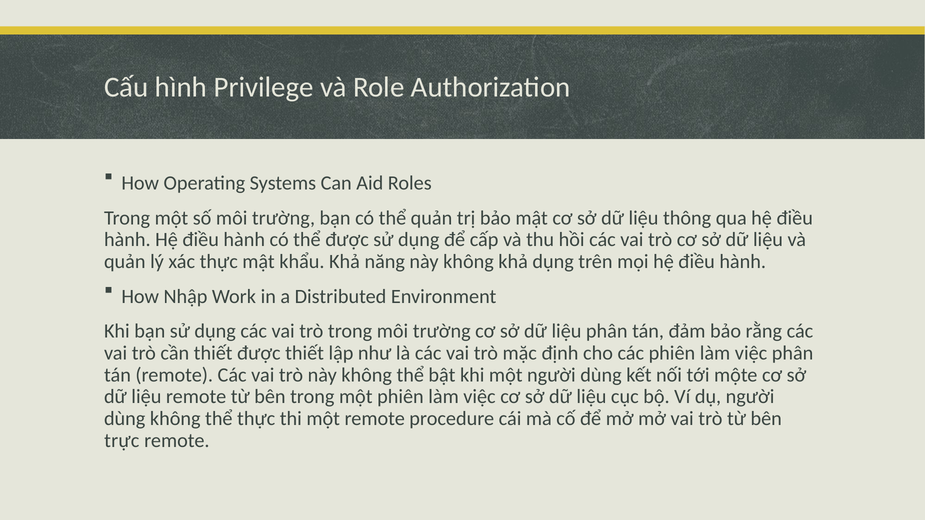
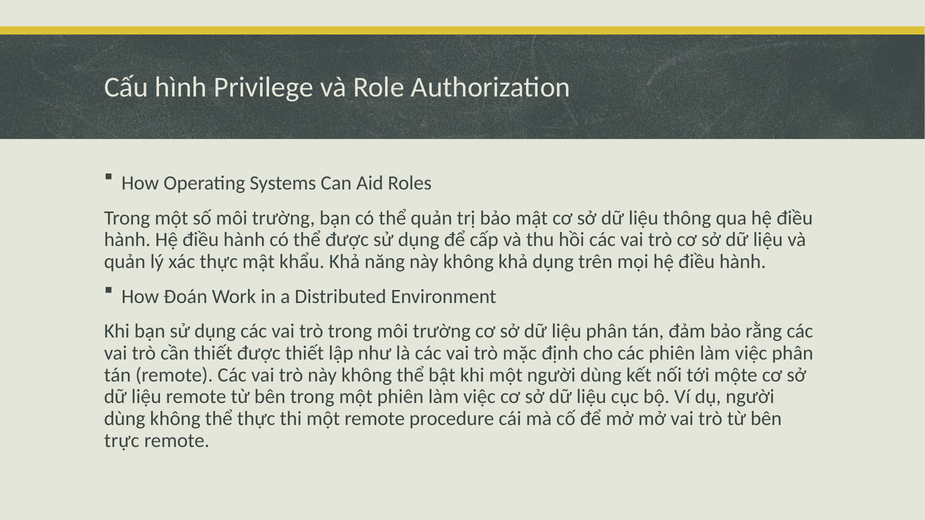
Nhập: Nhập -> Đoán (185, 297)
